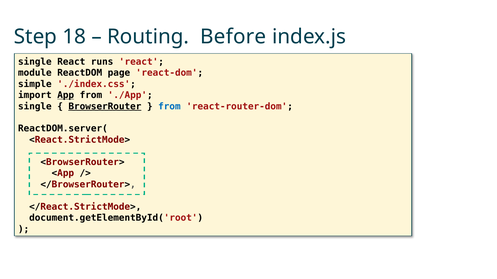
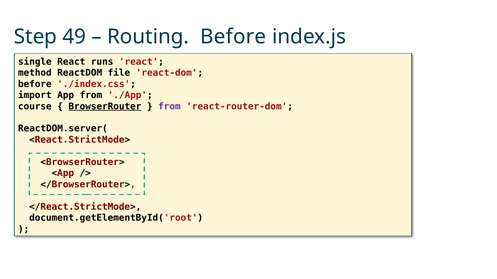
18: 18 -> 49 (74, 37)
module: module -> method (35, 73)
page: page -> file (119, 73)
simple: simple -> before (35, 84)
App underline: present -> none (66, 95)
single: single -> course (35, 106)
from colour: blue -> purple (169, 106)
